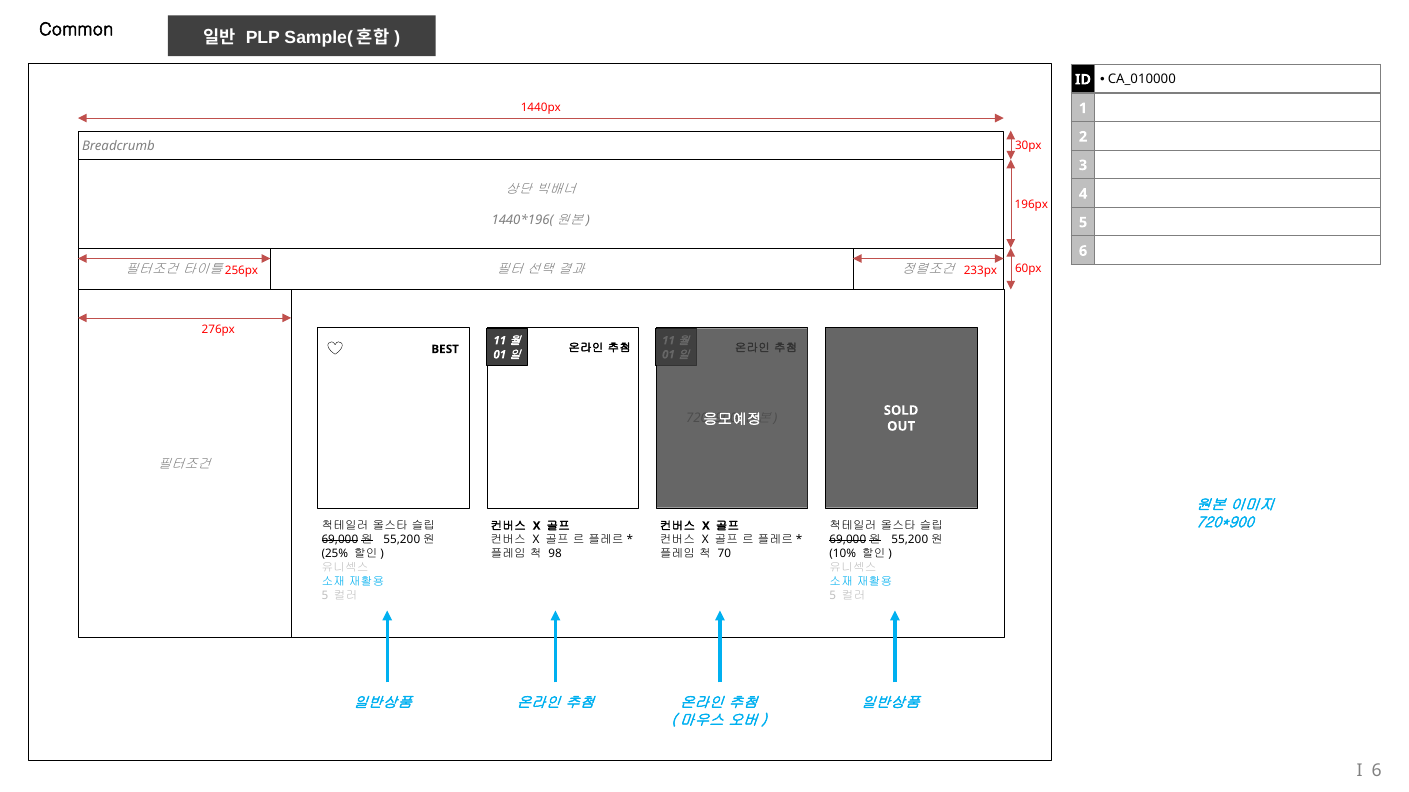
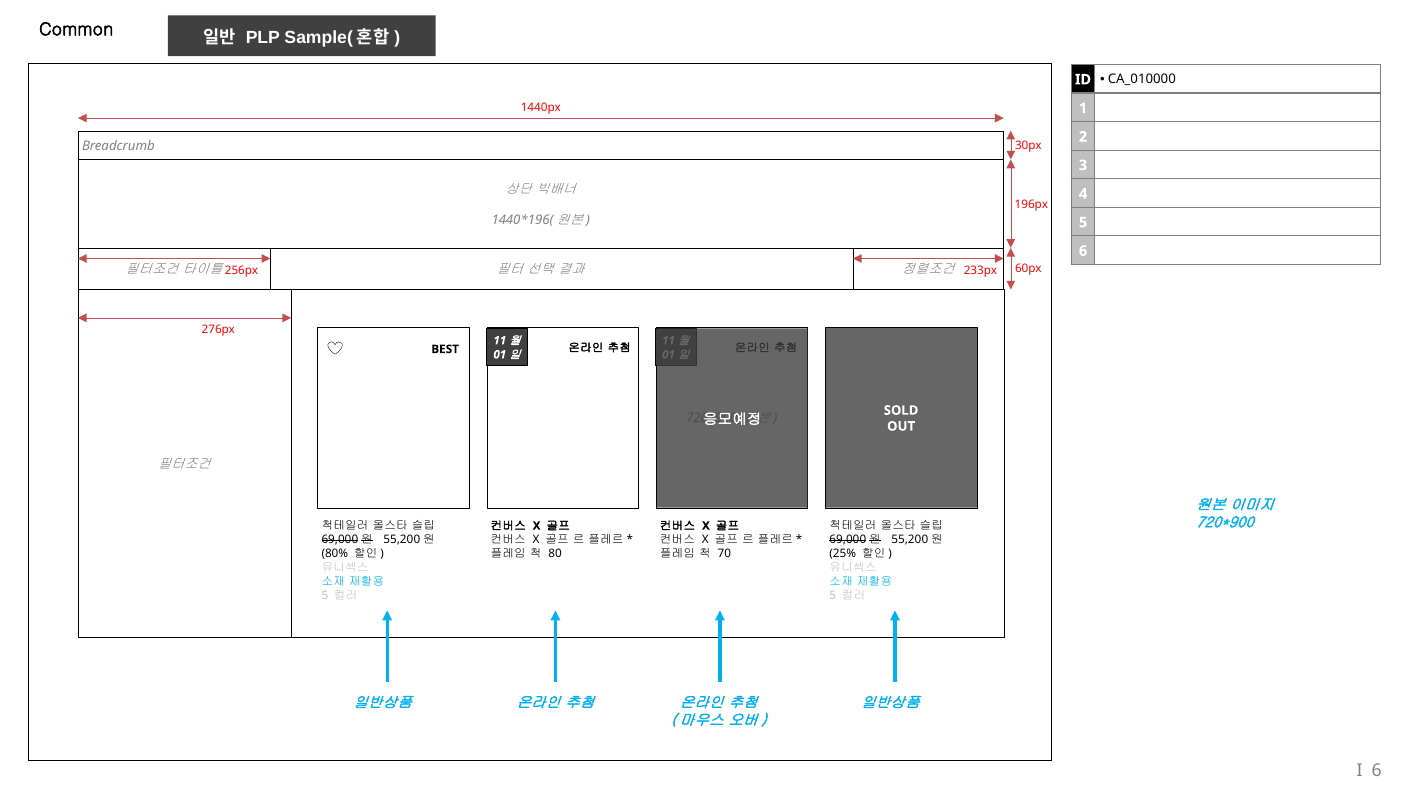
98: 98 -> 80 (555, 554)
25%: 25% -> 80% (335, 554)
10%: 10% -> 25% (843, 554)
